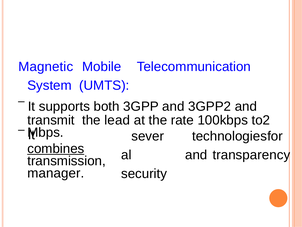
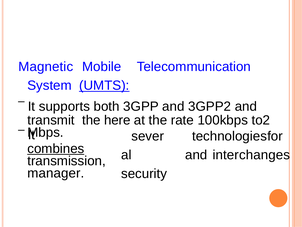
UMTS underline: none -> present (104, 85)
lead: lead -> here (117, 120)
transparency: transparency -> interchanges (251, 155)
